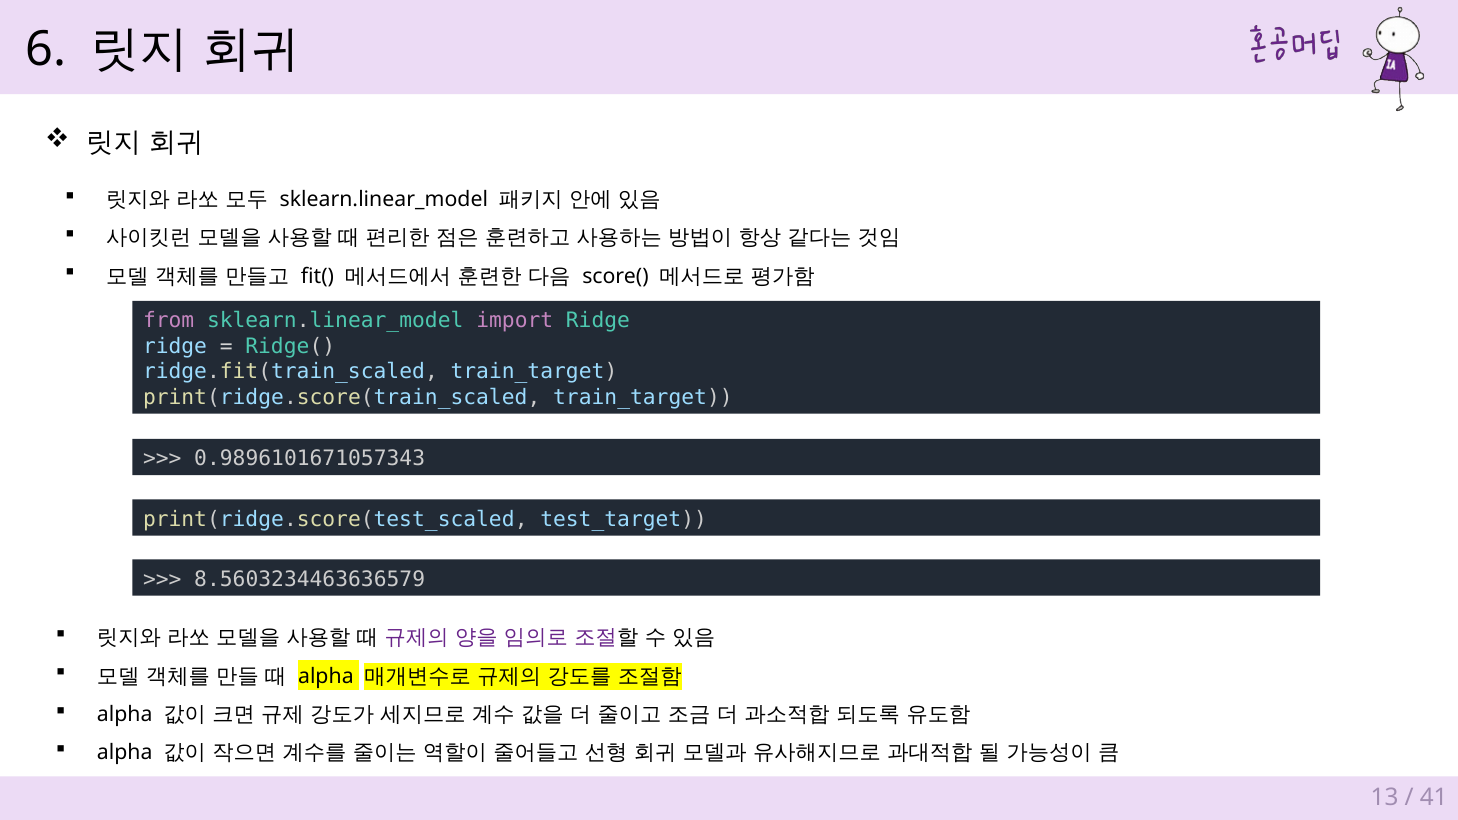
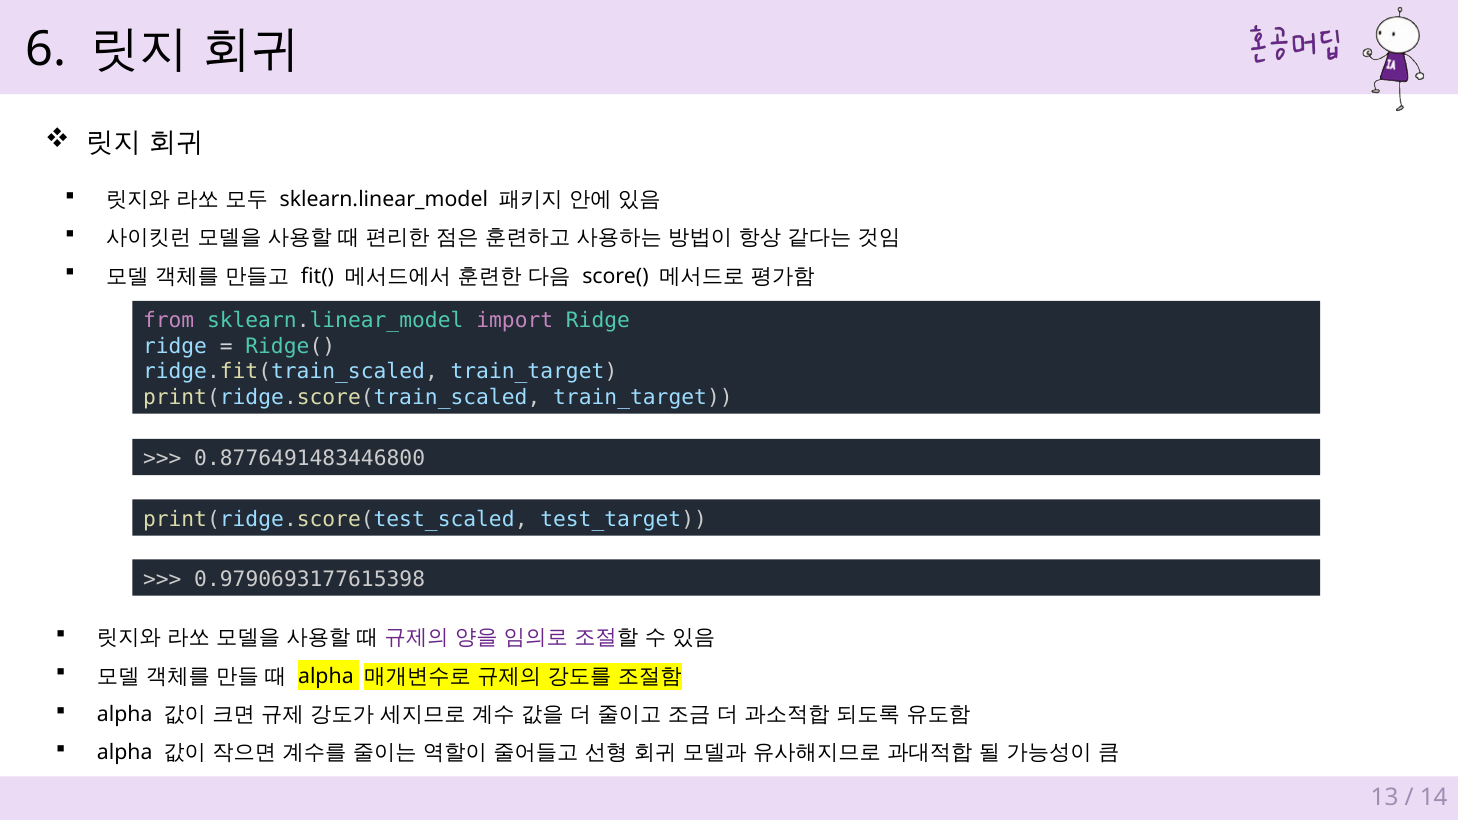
0.9896101671057343: 0.9896101671057343 -> 0.8776491483446800 (310, 459)
8.5603234463636579: 8.5603234463636579 -> 0.9790693177615398 (310, 579)
41: 41 -> 14 (1434, 798)
